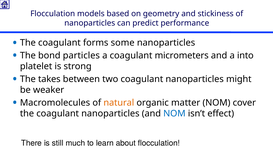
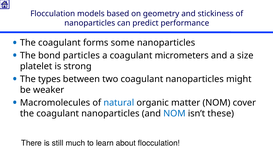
into: into -> size (245, 56)
takes: takes -> types (49, 79)
natural colour: orange -> blue (119, 103)
effect: effect -> these (221, 114)
